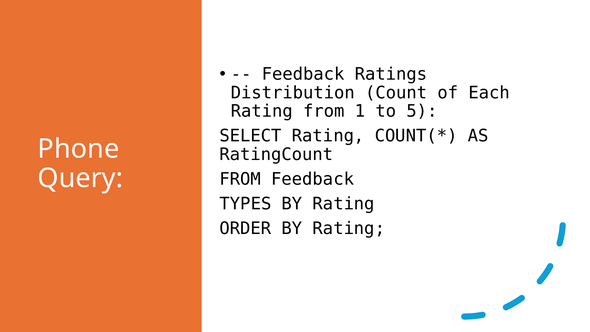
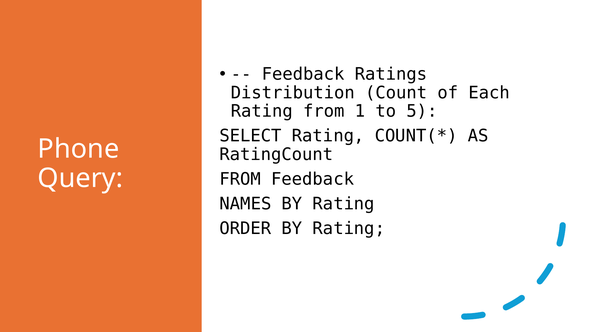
TYPES: TYPES -> NAMES (246, 204)
